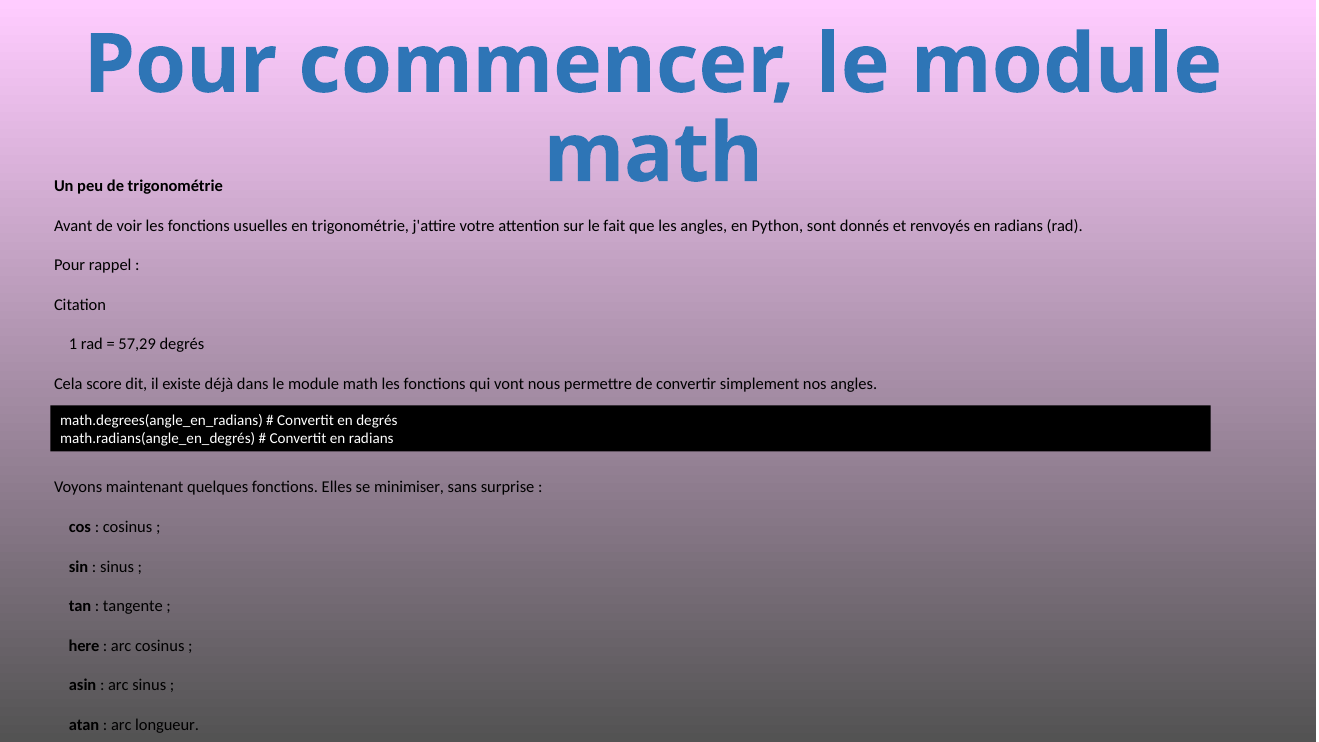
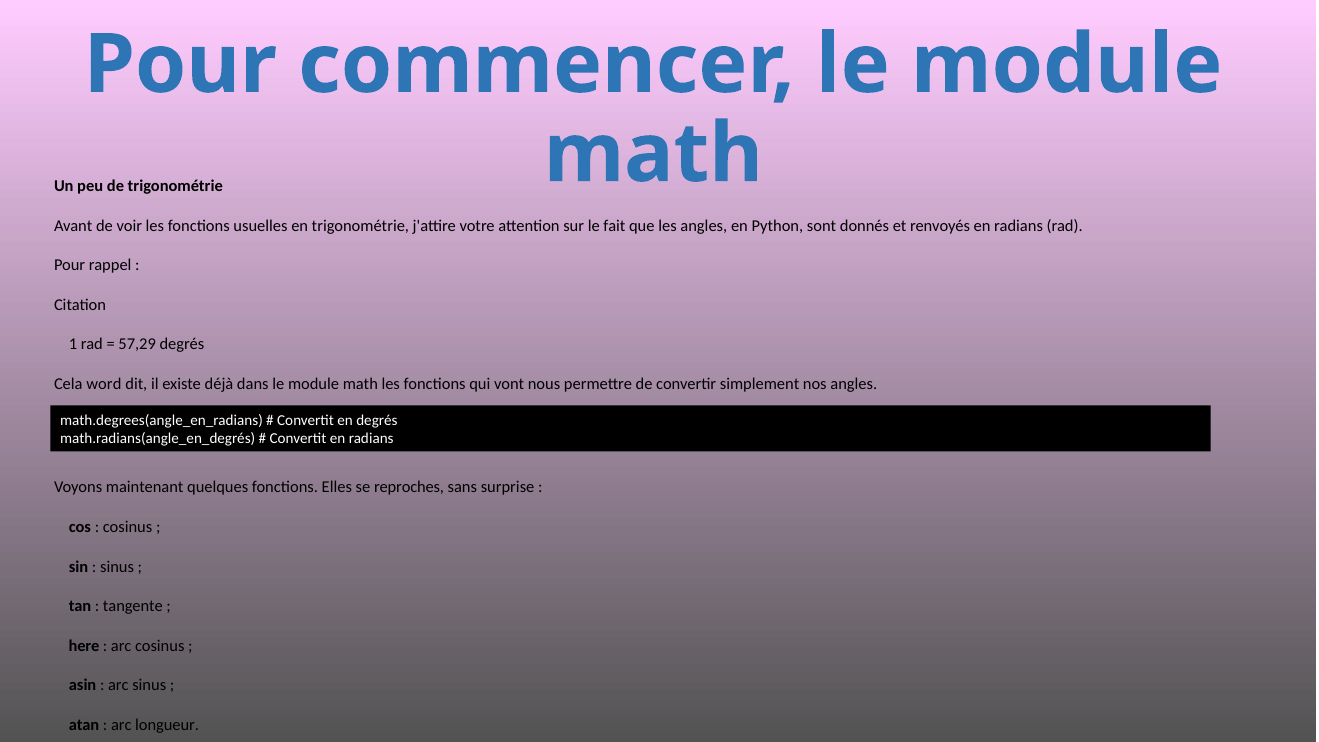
score: score -> word (104, 384)
minimiser: minimiser -> reproches (409, 487)
